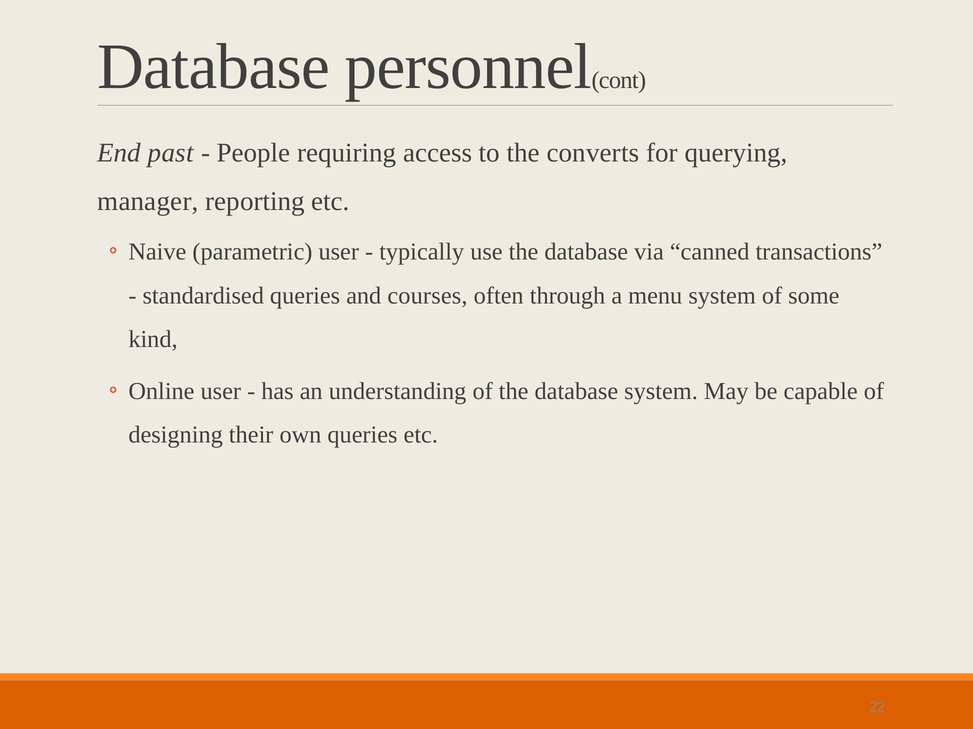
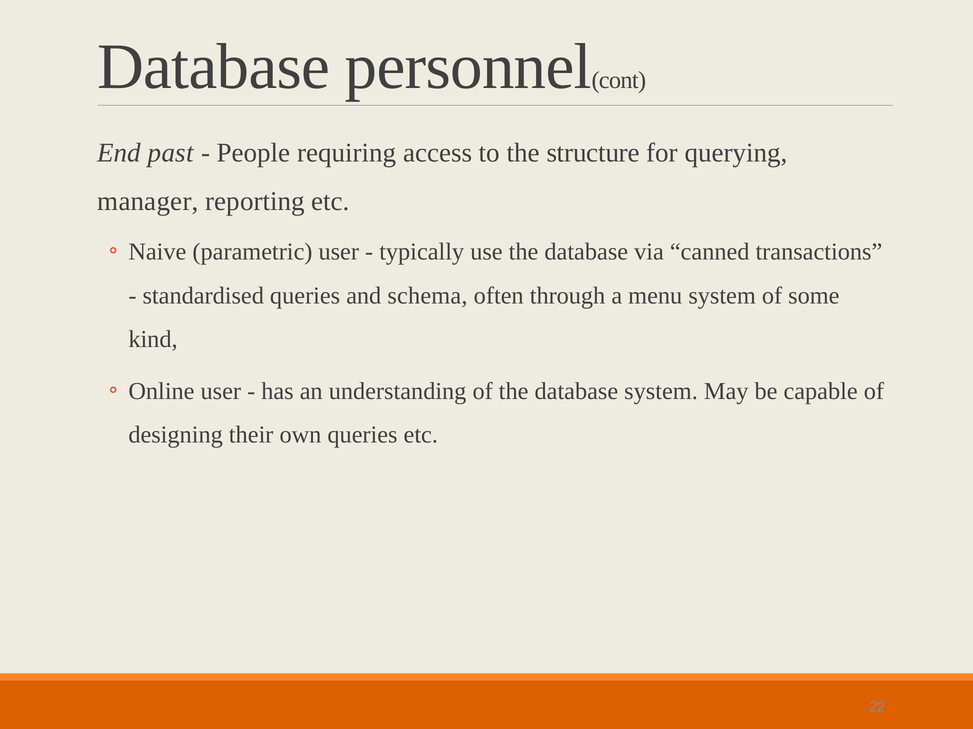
converts: converts -> structure (593, 153)
courses: courses -> schema (427, 296)
